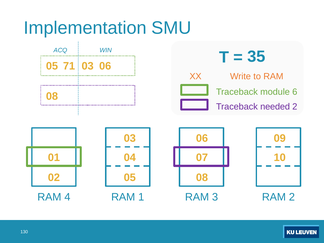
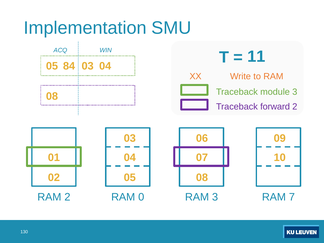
35: 35 -> 11 (256, 57)
71: 71 -> 84 (69, 66)
06: 06 -> 04 (105, 66)
module 6: 6 -> 3 (295, 92)
needed: needed -> forward (275, 107)
RAM 4: 4 -> 2 (67, 197)
1: 1 -> 0 (141, 197)
RAM 2: 2 -> 7 (292, 197)
